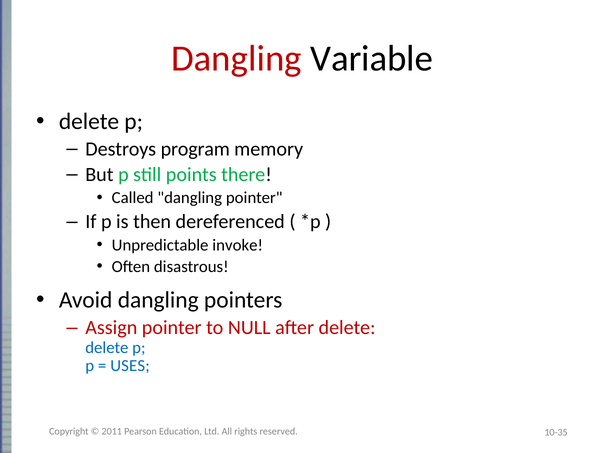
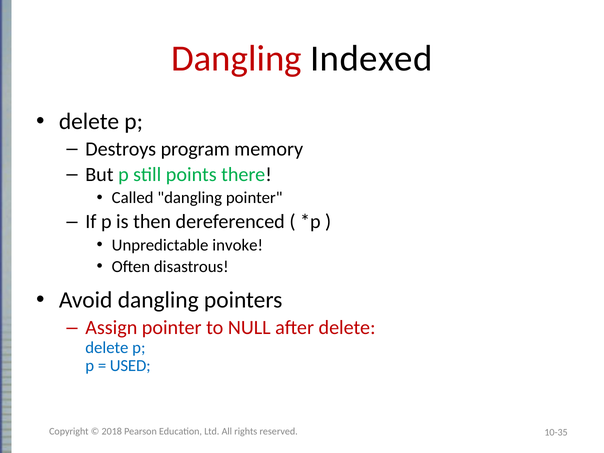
Variable: Variable -> Indexed (371, 58)
USES: USES -> USED (130, 366)
2011: 2011 -> 2018 (112, 432)
